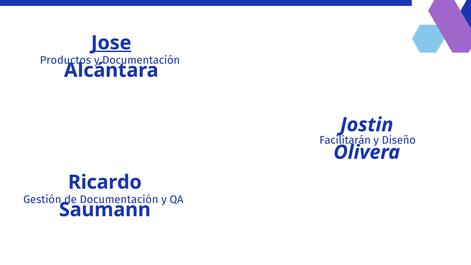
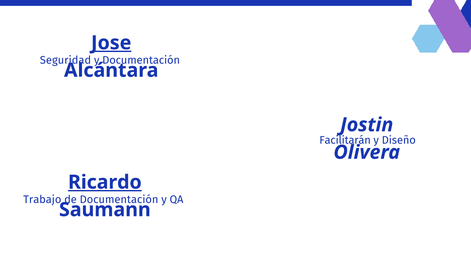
Productos: Productos -> Seguridad (65, 60)
Ricardo underline: none -> present (105, 182)
Gestión: Gestión -> Trabajo (42, 200)
